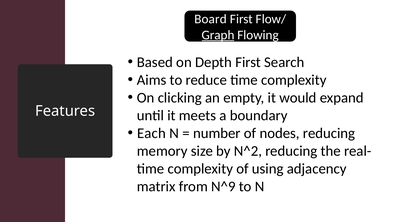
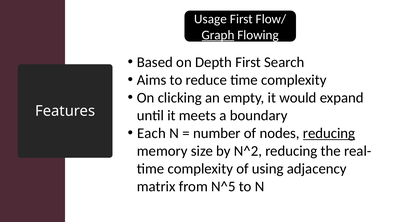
Board: Board -> Usage (211, 19)
reducing underline: none -> present (329, 133)
N^9: N^9 -> N^5 (223, 186)
